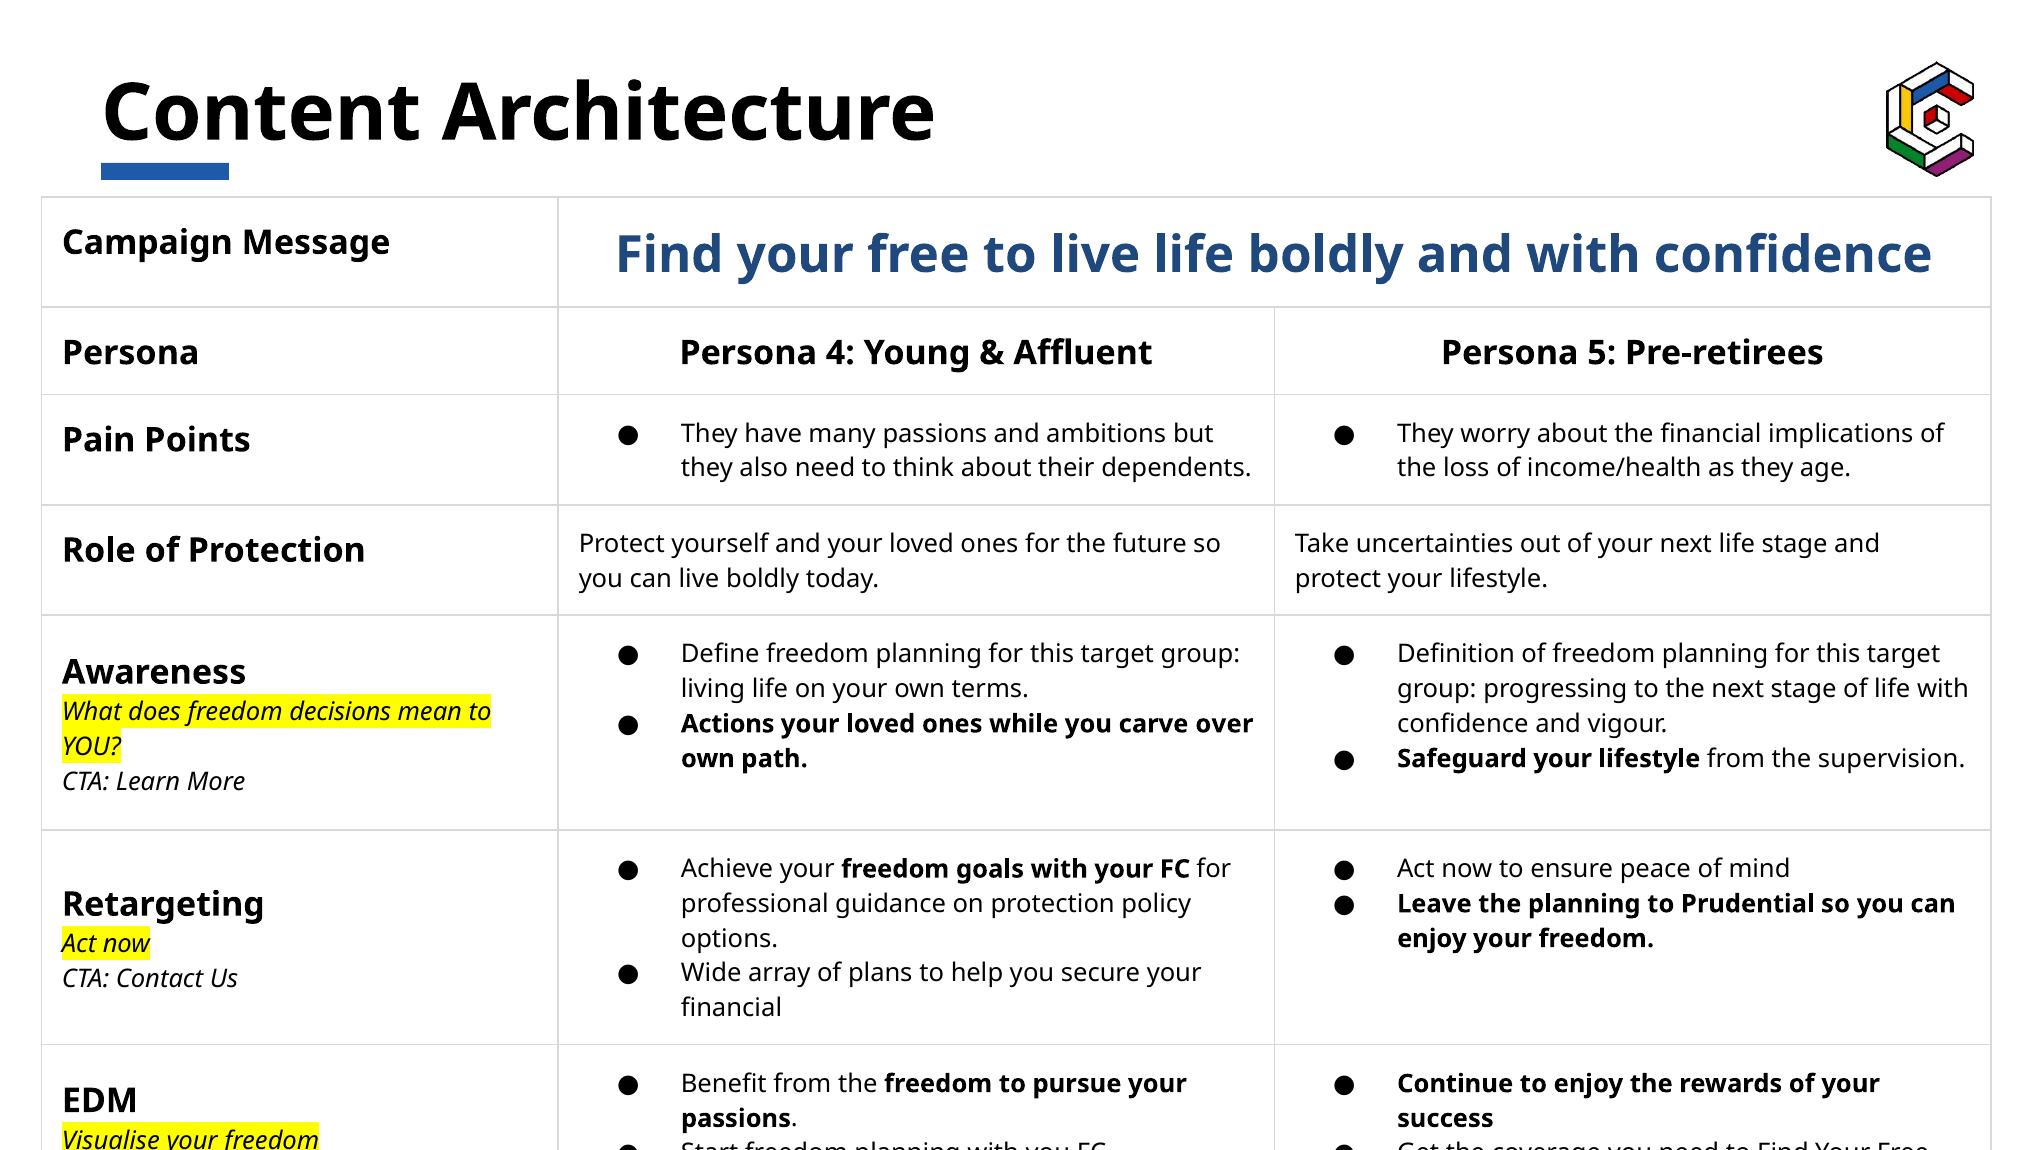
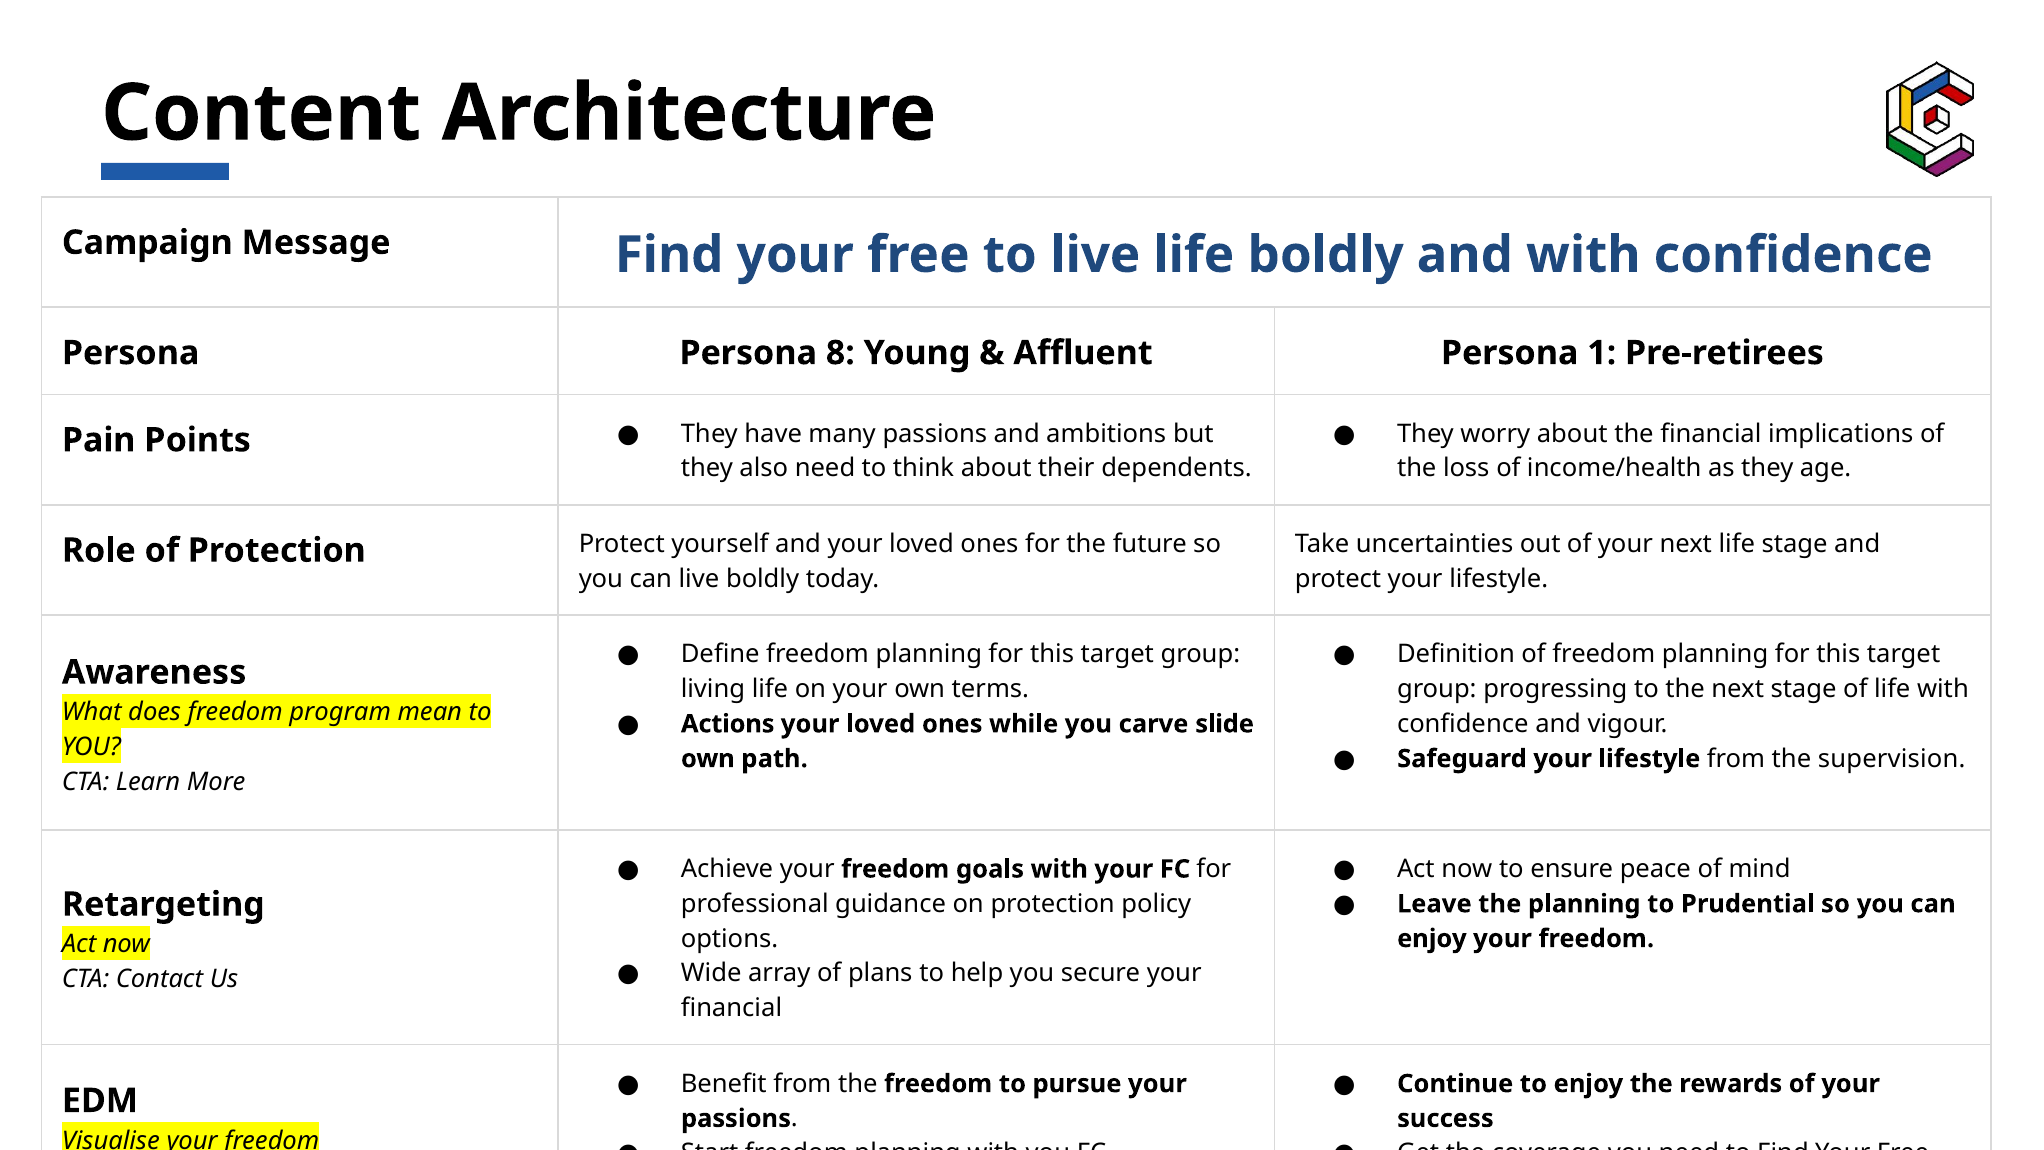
4: 4 -> 8 (840, 353)
5: 5 -> 1 (1602, 353)
decisions: decisions -> program (340, 712)
over: over -> slide (1225, 724)
